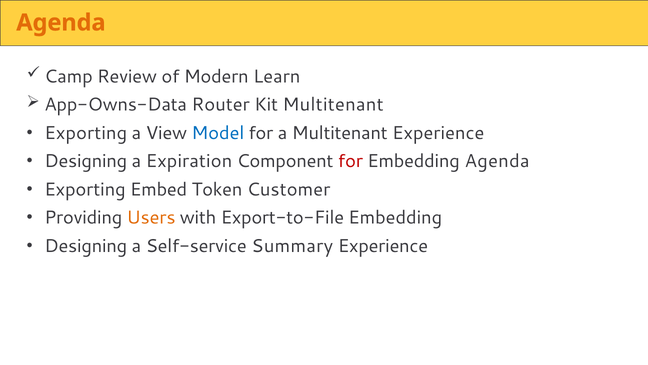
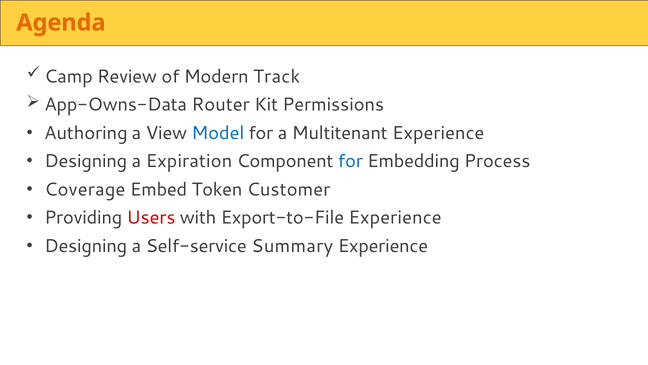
Learn: Learn -> Track (277, 76)
Kit Multitenant: Multitenant -> Permissions (333, 105)
Exporting: Exporting -> Authoring (86, 133)
for colour: red -> blue (350, 161)
Embedding Agenda: Agenda -> Process (497, 161)
Exporting: Exporting -> Coverage (85, 189)
Users colour: orange -> red (151, 217)
Export-to-File Embedding: Embedding -> Experience (395, 217)
